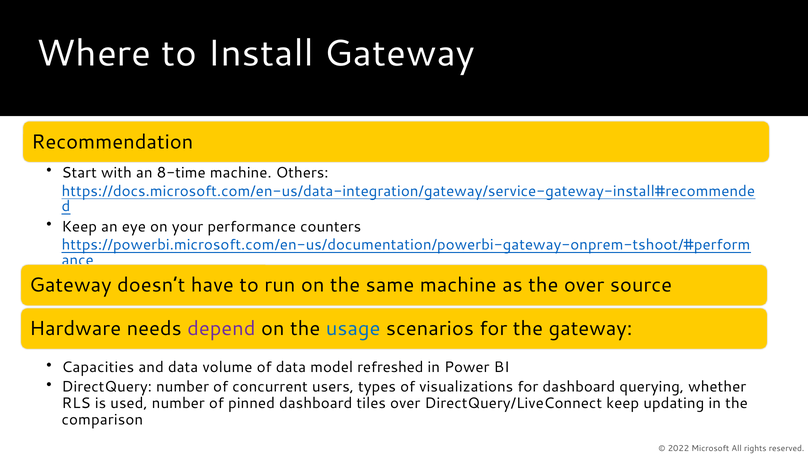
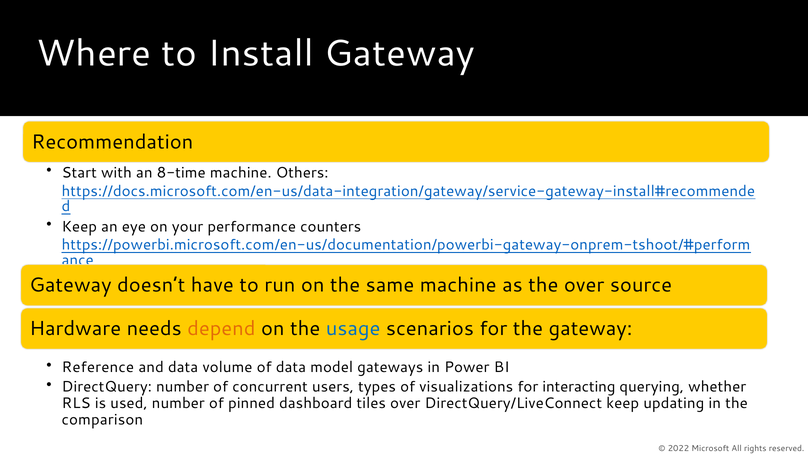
depend colour: purple -> orange (221, 328)
Capacities: Capacities -> Reference (98, 367)
refreshed: refreshed -> gateways (390, 367)
for dashboard: dashboard -> interacting (579, 386)
